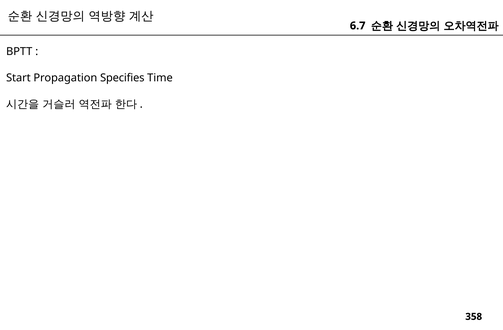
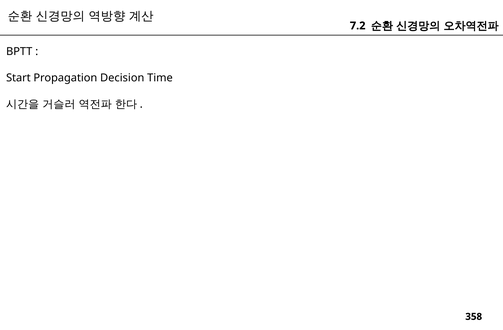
6.7: 6.7 -> 7.2 (358, 26)
Specifies: Specifies -> Decision (122, 78)
